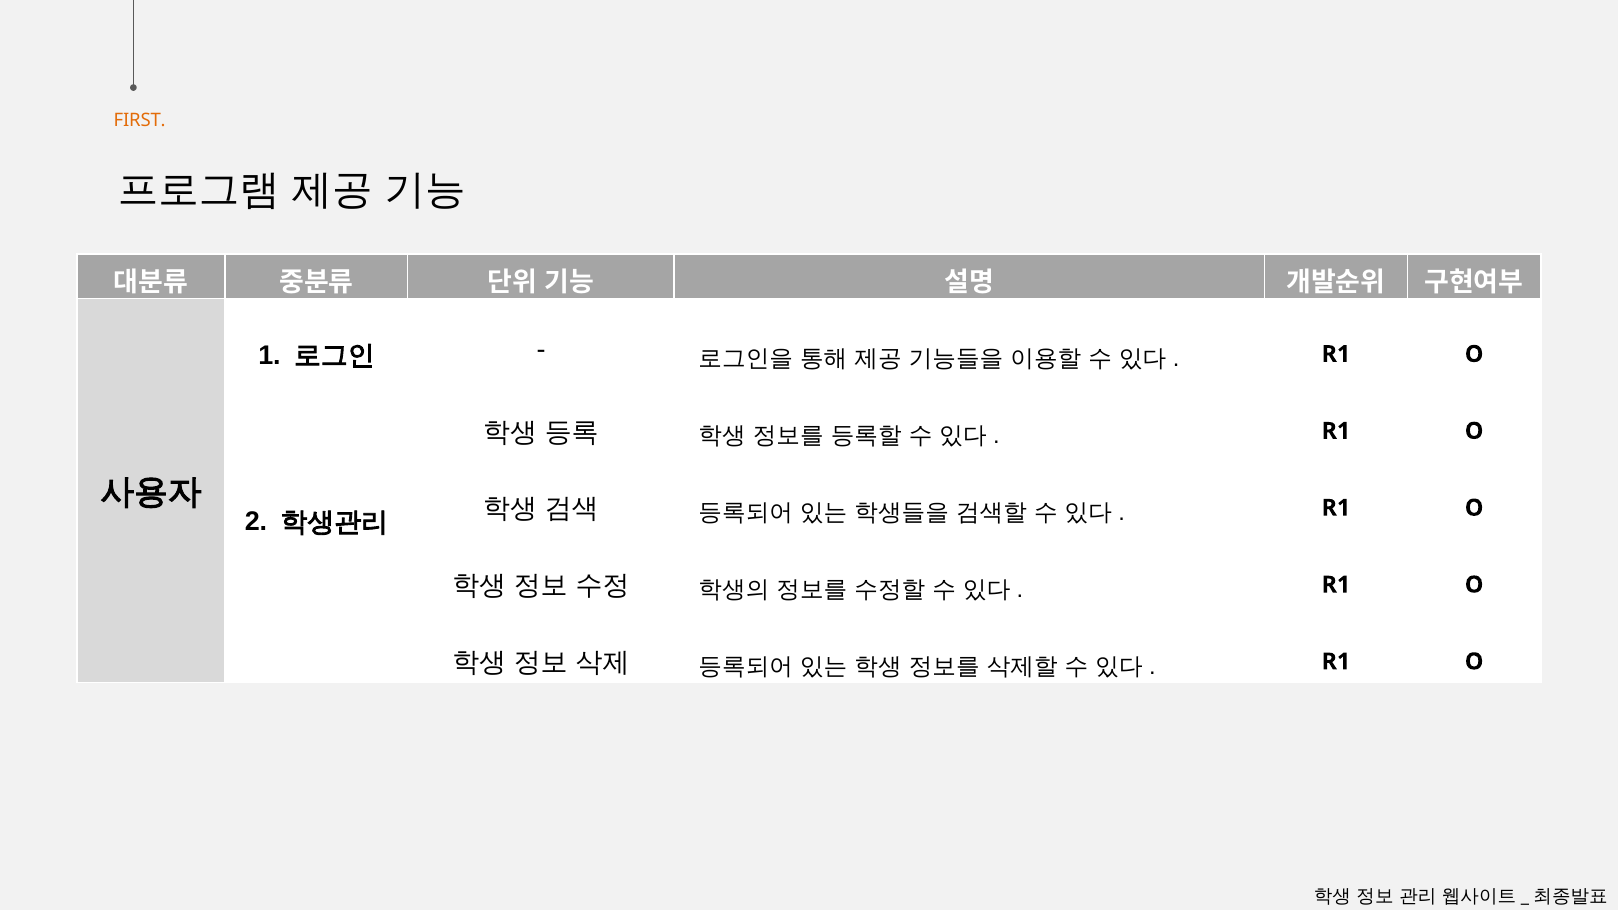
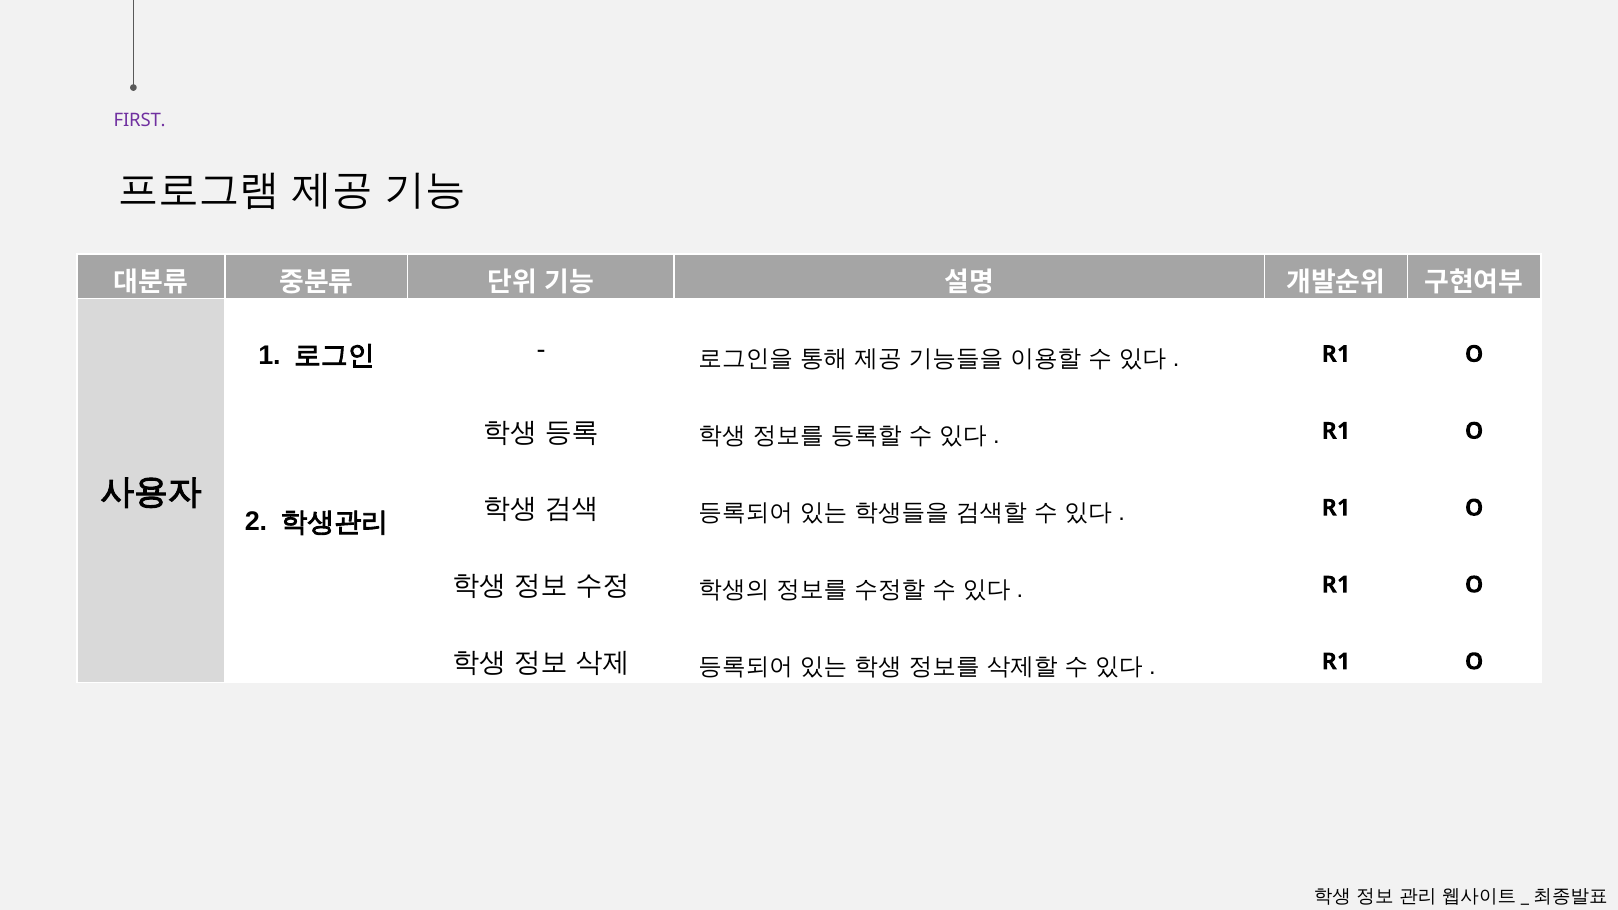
FIRST colour: orange -> purple (140, 120)
